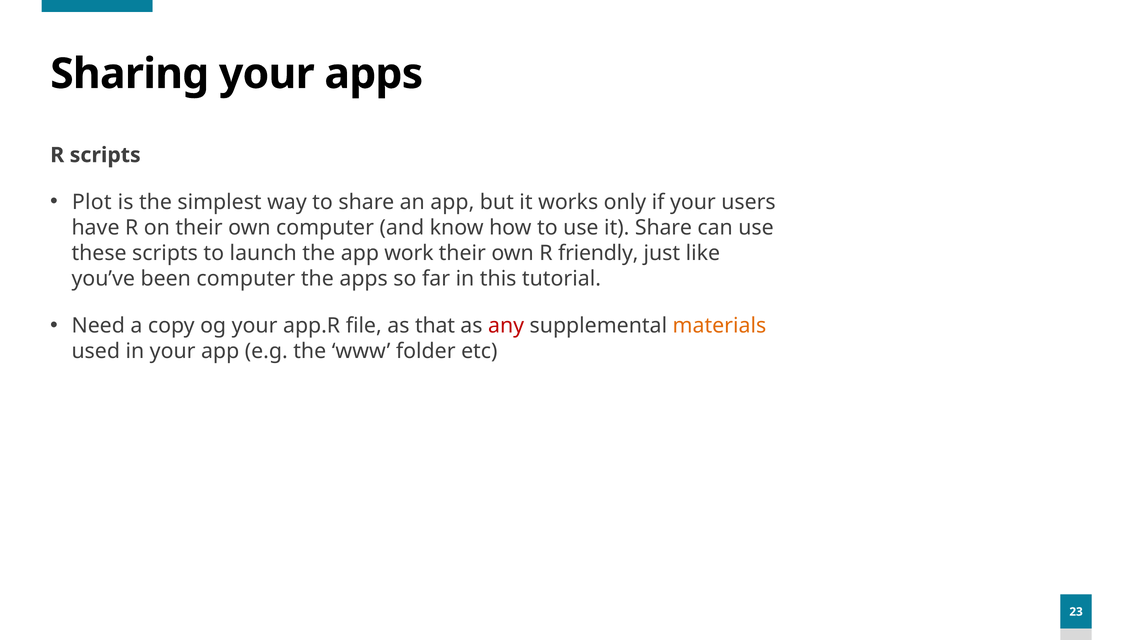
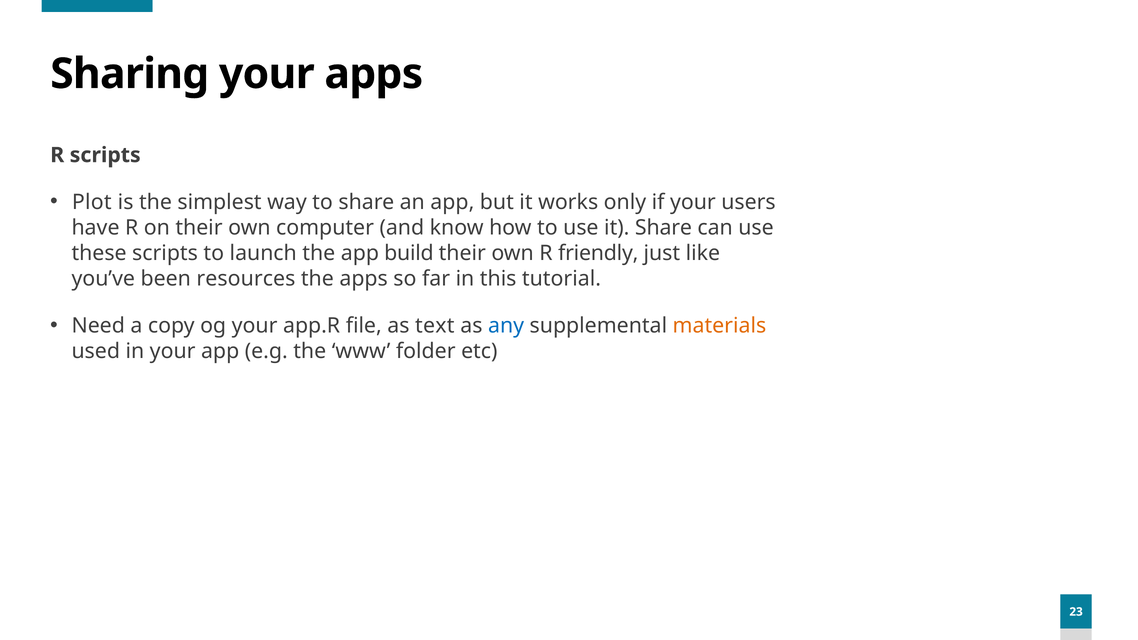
work: work -> build (409, 253)
been computer: computer -> resources (246, 279)
that: that -> text (435, 326)
any colour: red -> blue (506, 326)
